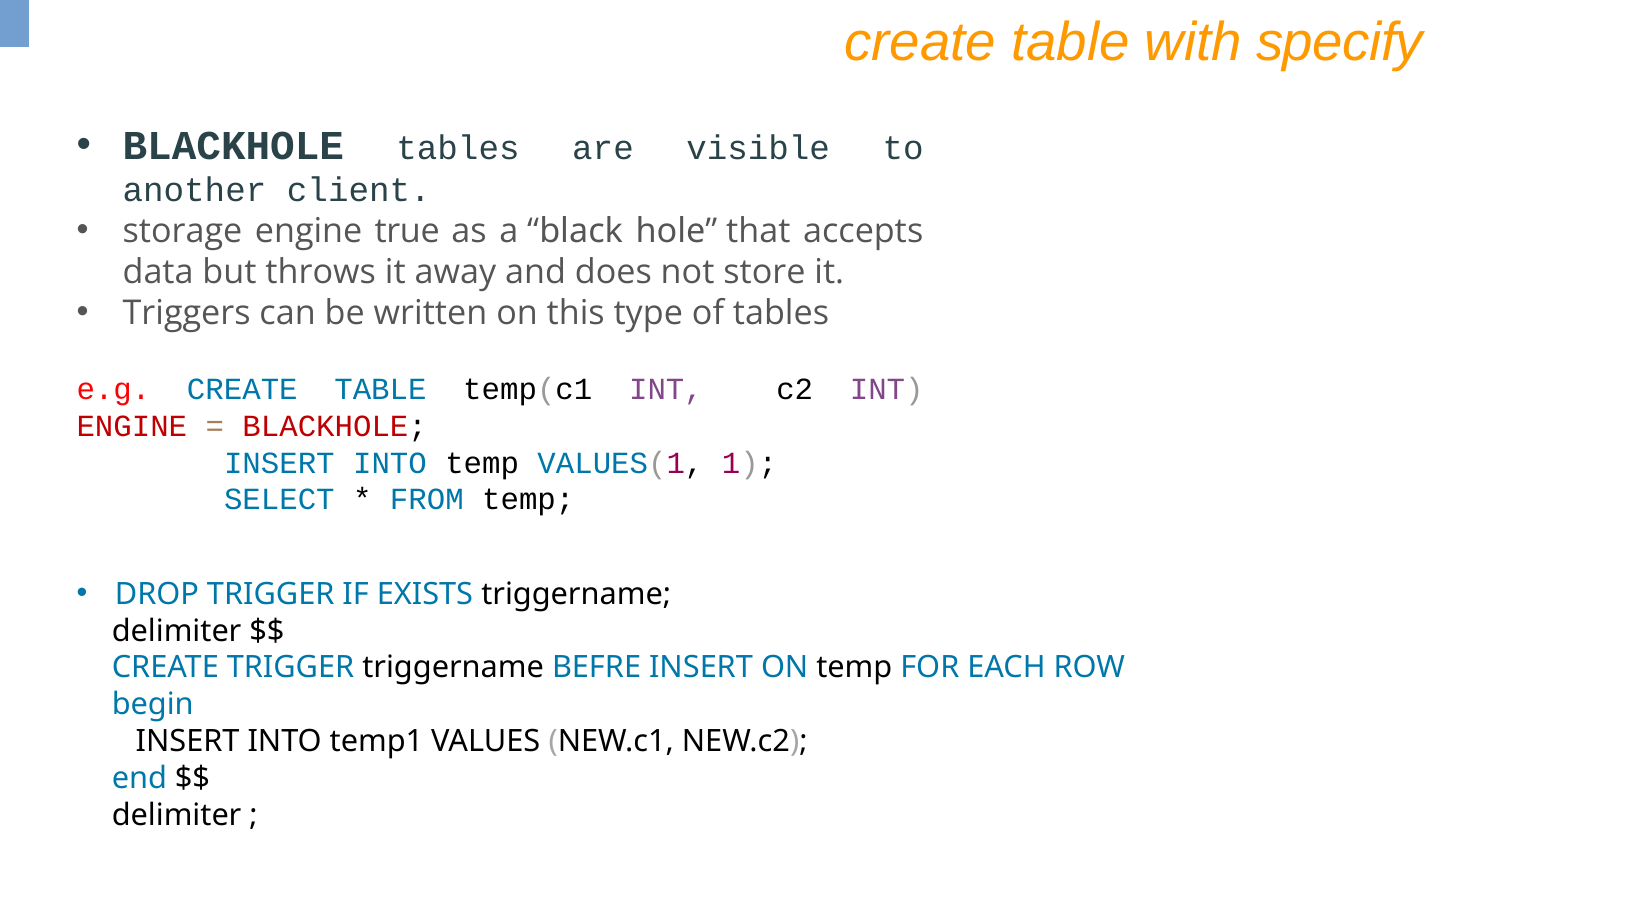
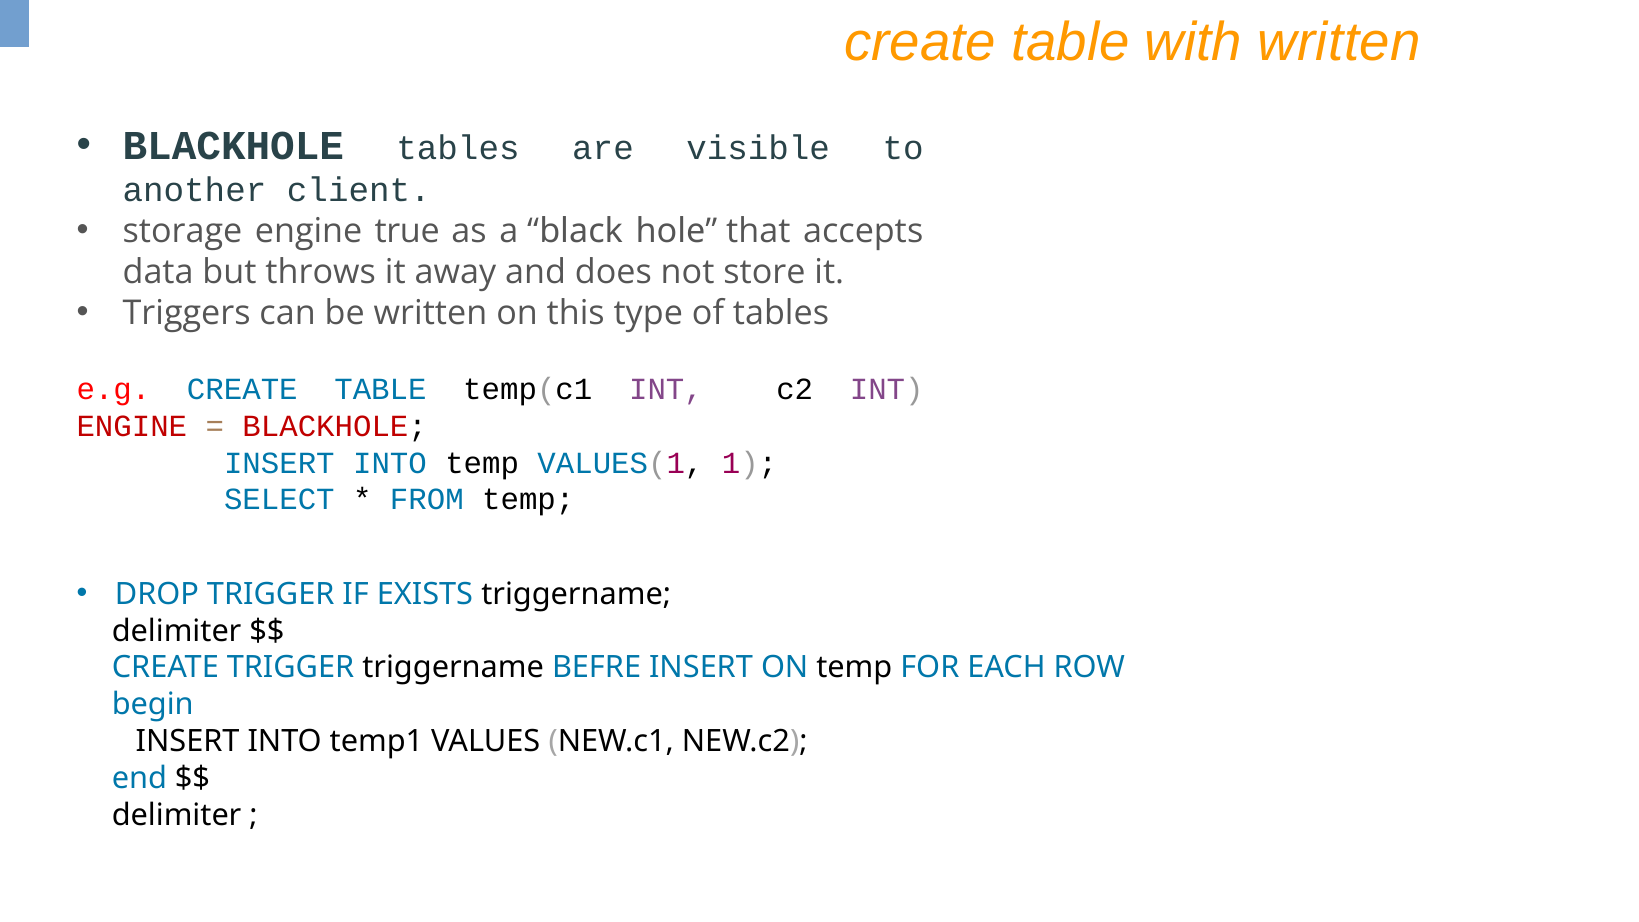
with specify: specify -> written (1339, 43)
